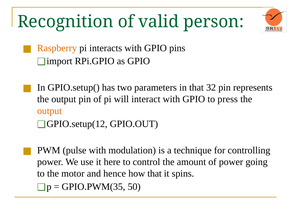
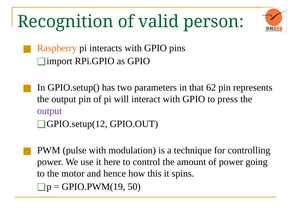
32: 32 -> 62 (211, 87)
output colour: orange -> purple (49, 110)
how that: that -> this (155, 173)
GPIO.PWM(35: GPIO.PWM(35 -> GPIO.PWM(19 (93, 186)
